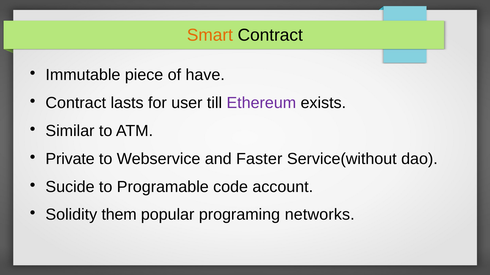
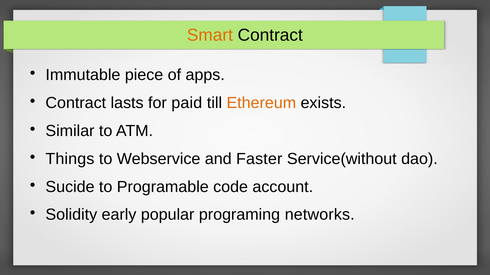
have: have -> apps (205, 75)
user: user -> paid (187, 103)
Ethereum colour: purple -> orange (261, 103)
Private: Private -> Things (70, 159)
them: them -> early (119, 215)
